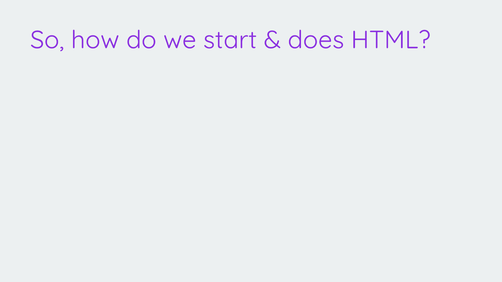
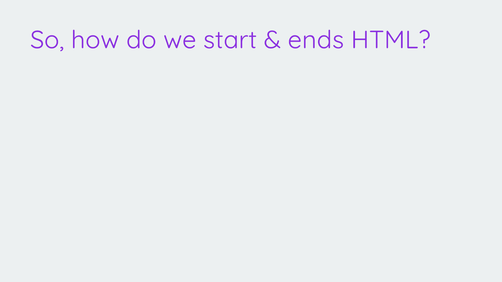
does: does -> ends (316, 40)
